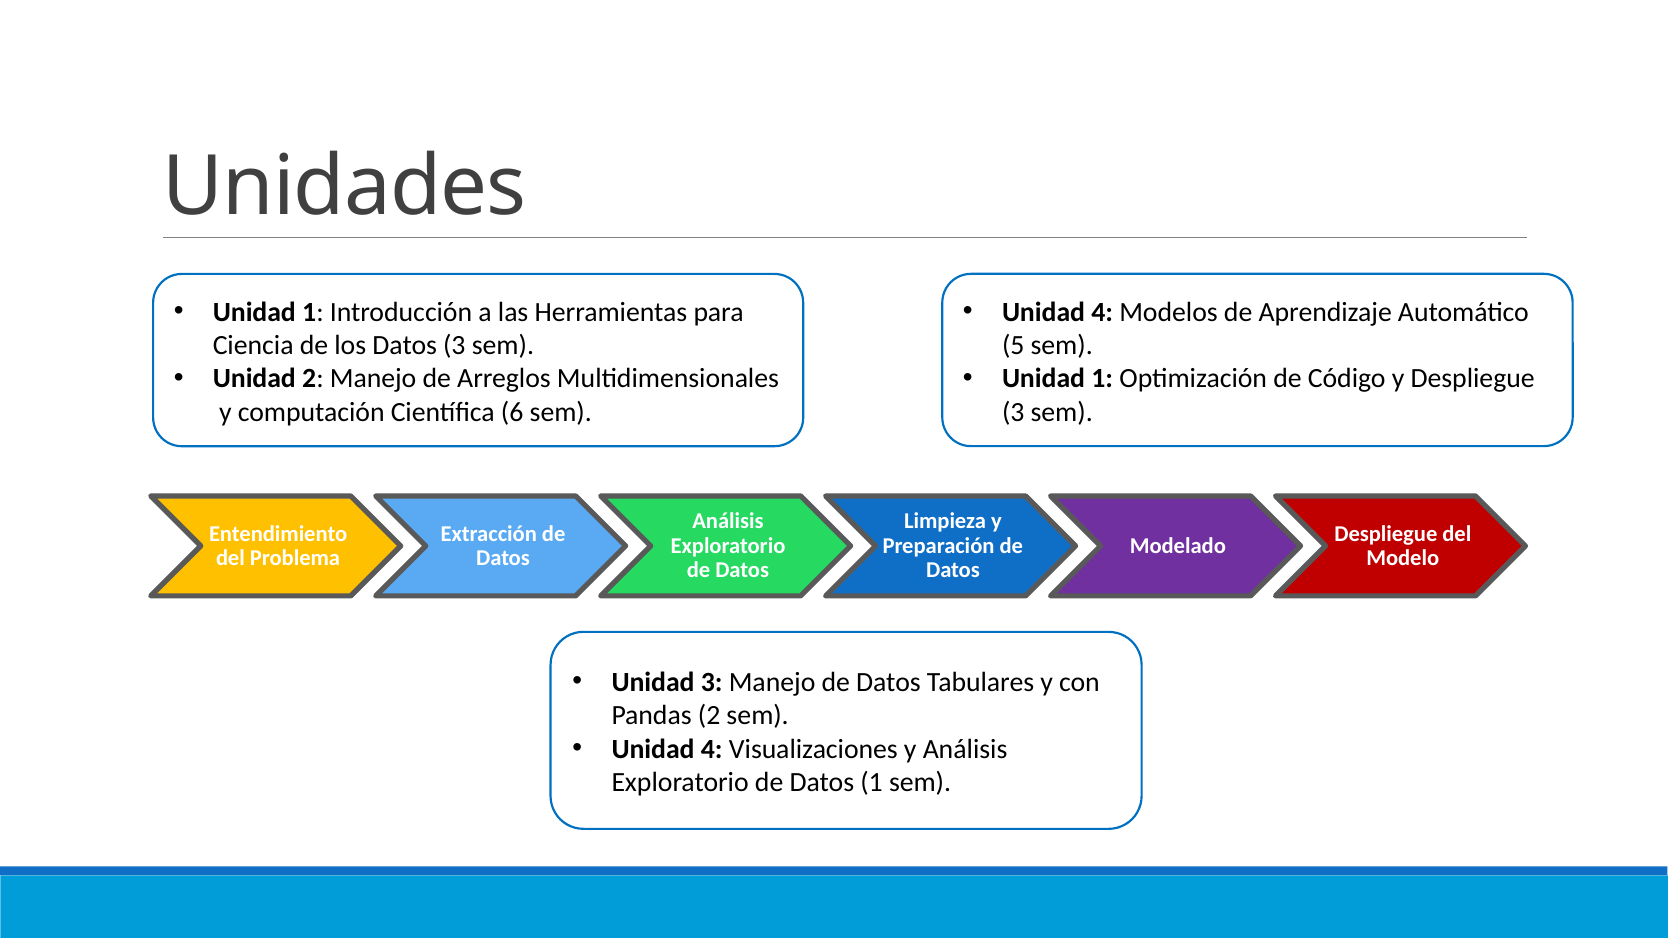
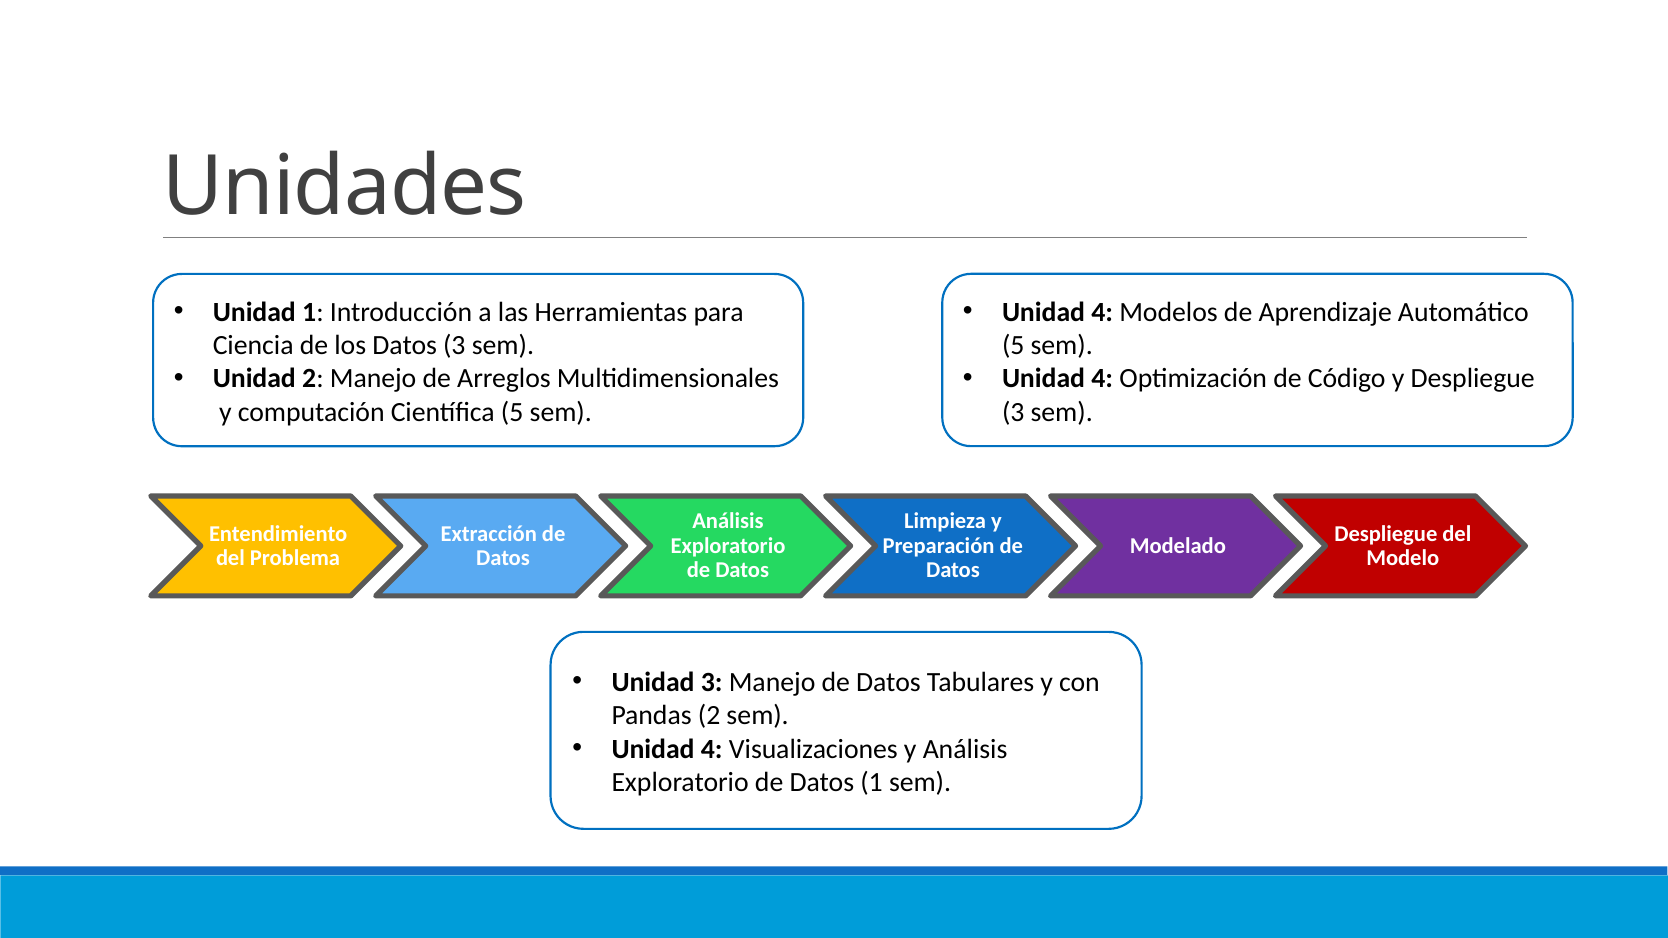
1: 1 -> 4 (1102, 379)
Científica 6: 6 -> 5 (512, 412)
